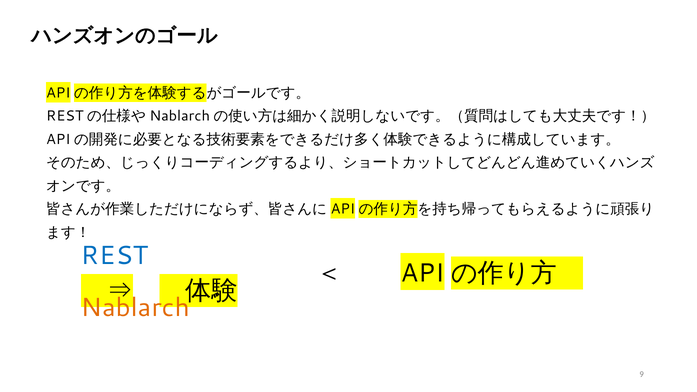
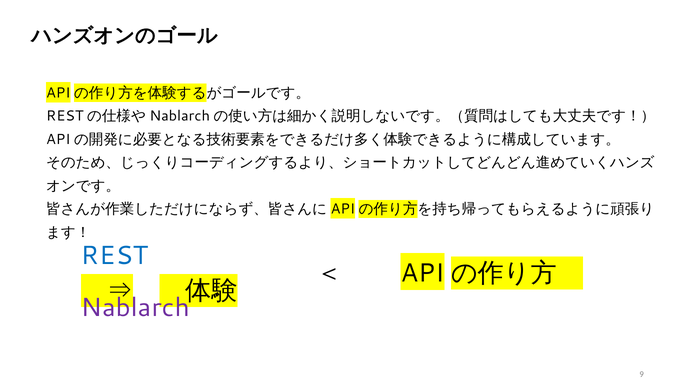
Nablarch colour: orange -> purple (135, 308)
